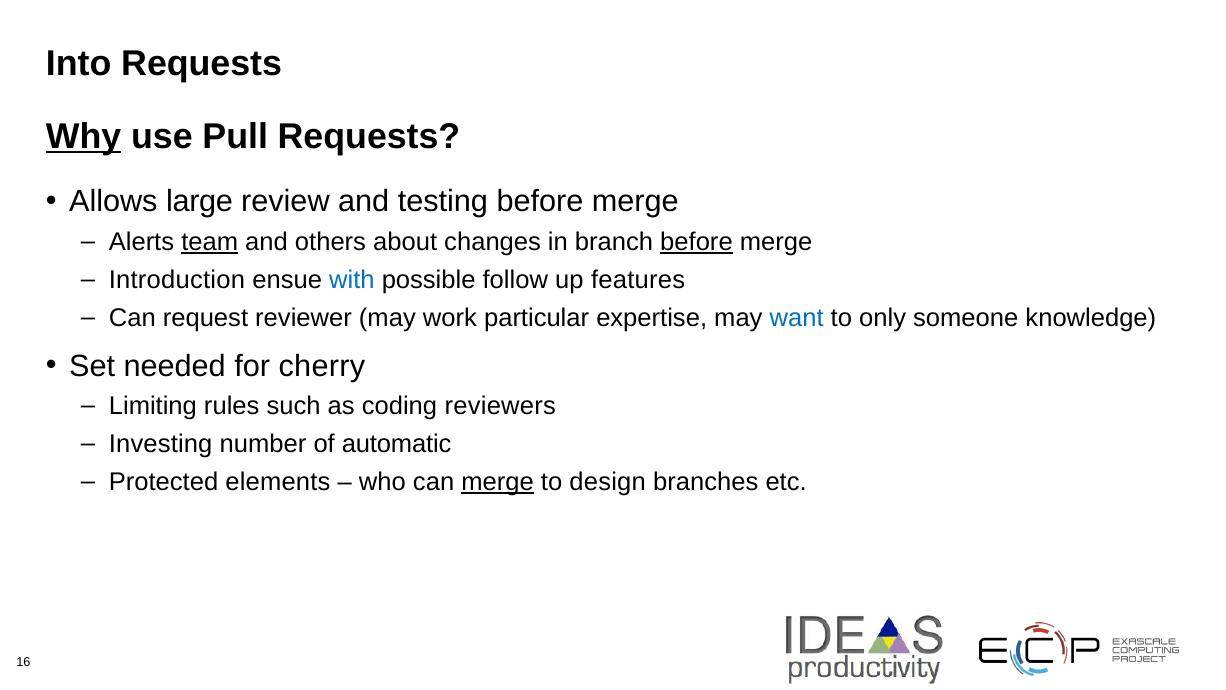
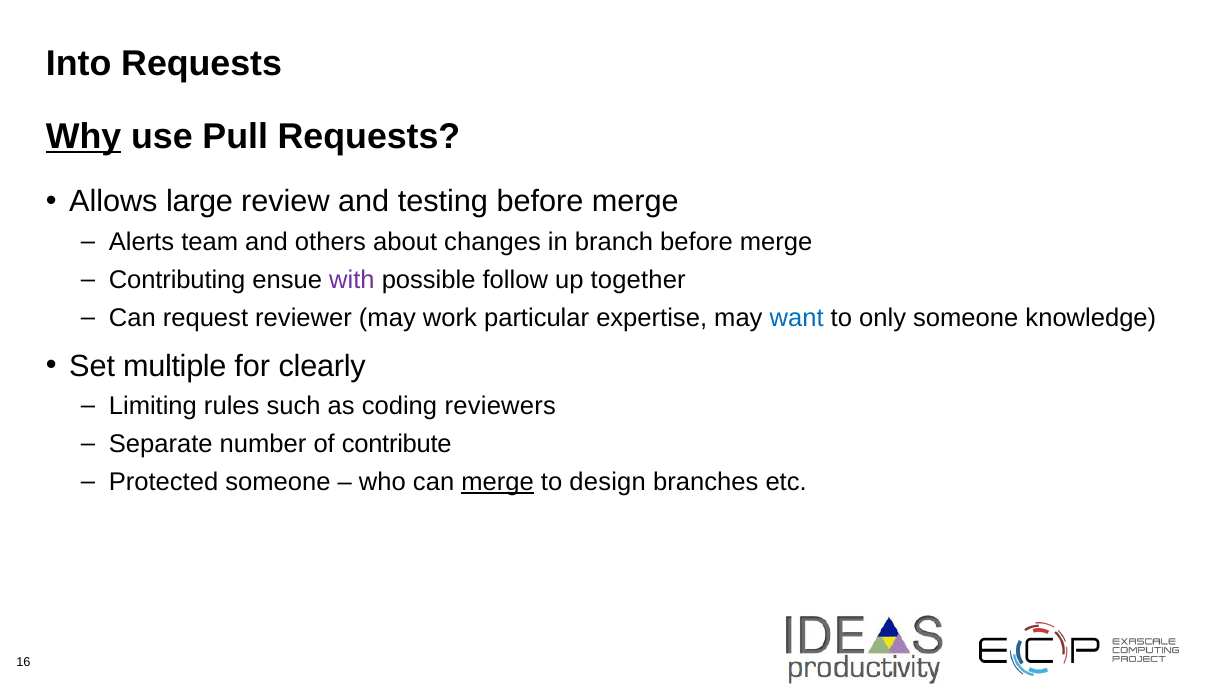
team underline: present -> none (210, 242)
before underline: present -> none (696, 242)
Introduction: Introduction -> Contributing (177, 280)
with colour: blue -> purple (352, 280)
features: features -> together (638, 280)
needed: needed -> multiple (175, 366)
cherry: cherry -> clearly (322, 366)
Investing: Investing -> Separate (161, 444)
automatic: automatic -> contribute (397, 444)
Protected elements: elements -> someone (278, 482)
